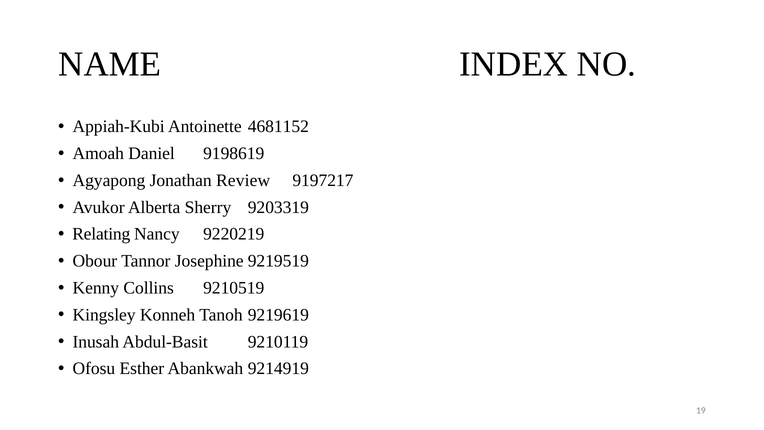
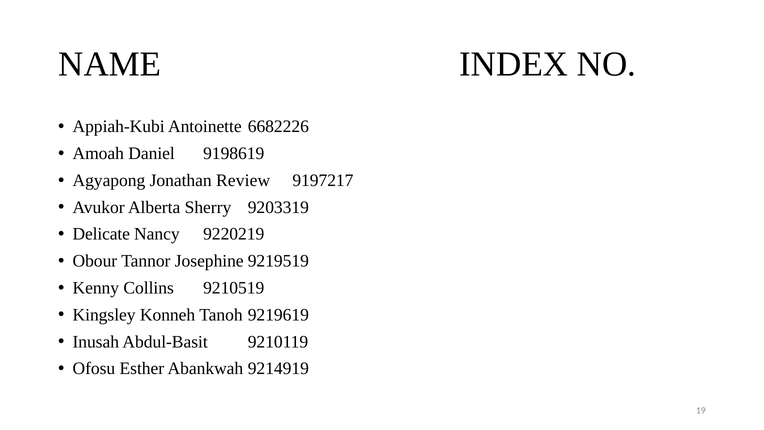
4681152: 4681152 -> 6682226 (278, 127)
Relating: Relating -> Delicate (101, 234)
